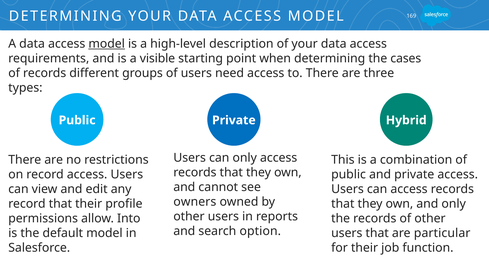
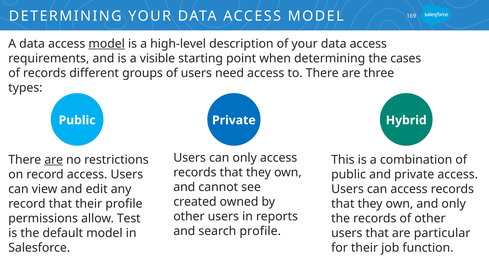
are underline: none -> present (54, 160)
owners: owners -> created (195, 202)
Into: Into -> Test (129, 218)
search option: option -> profile (260, 231)
